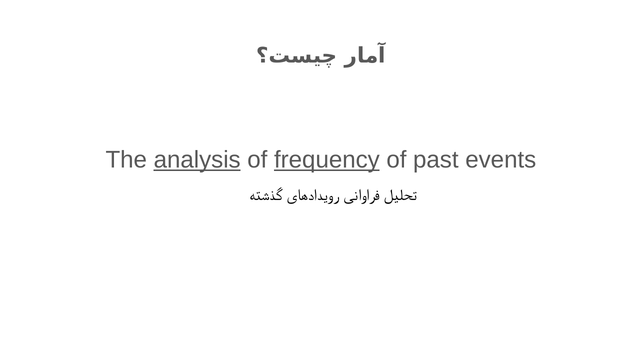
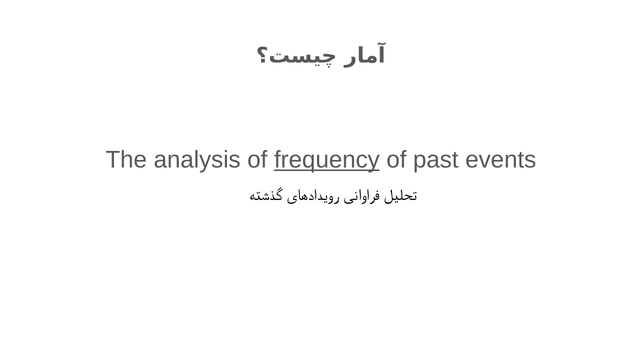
analysis underline: present -> none (197, 160)
